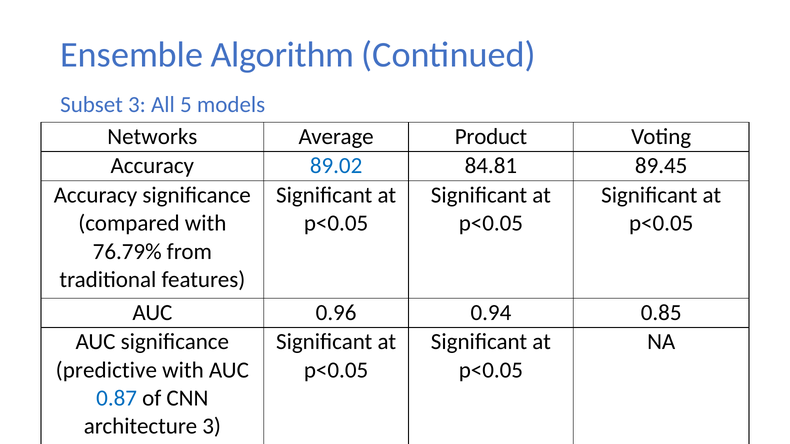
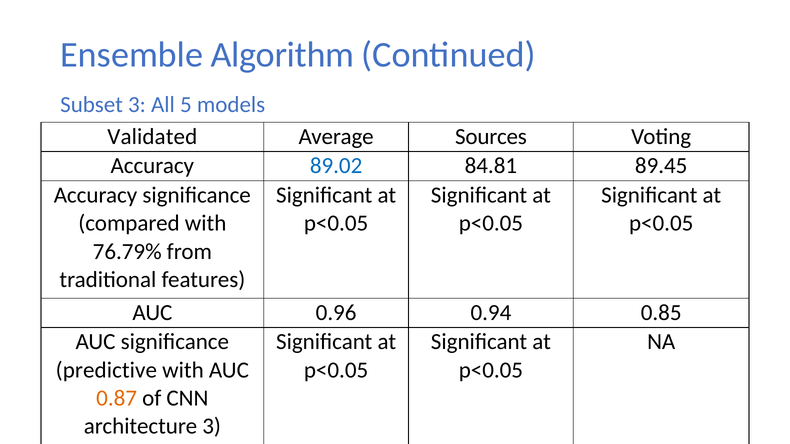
Networks: Networks -> Validated (152, 137)
Product: Product -> Sources (491, 137)
0.87 colour: blue -> orange (117, 398)
